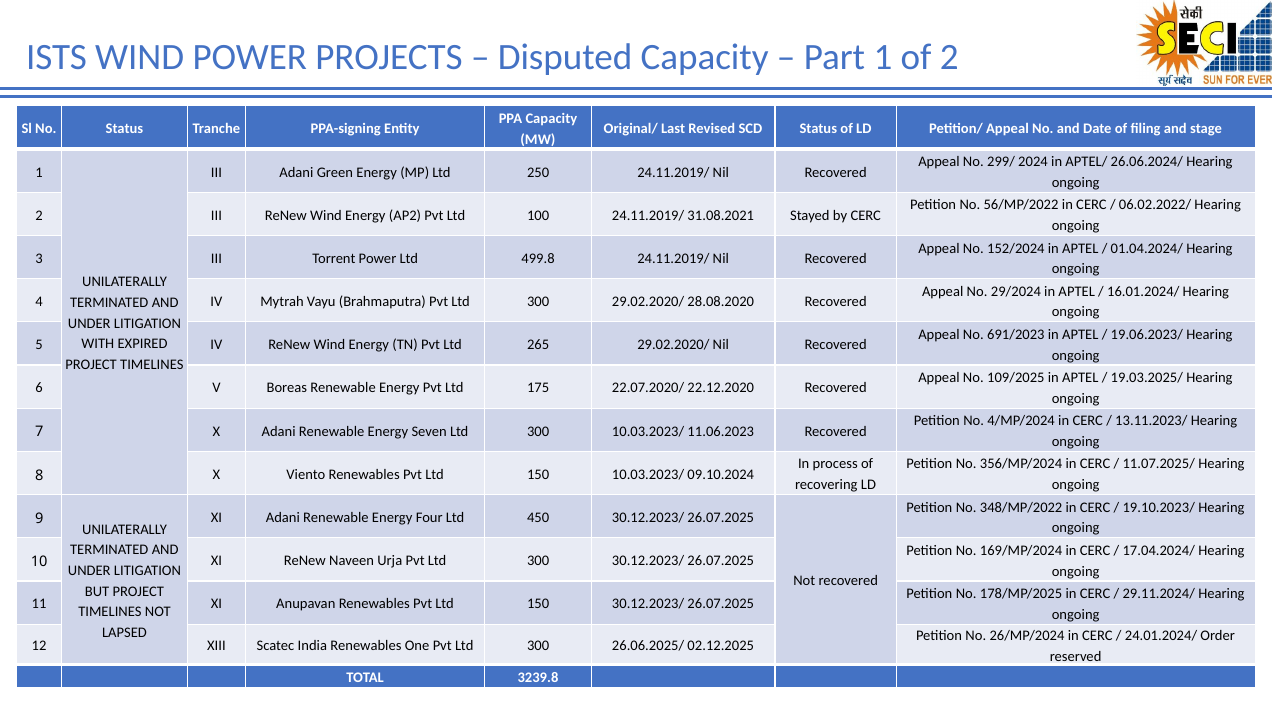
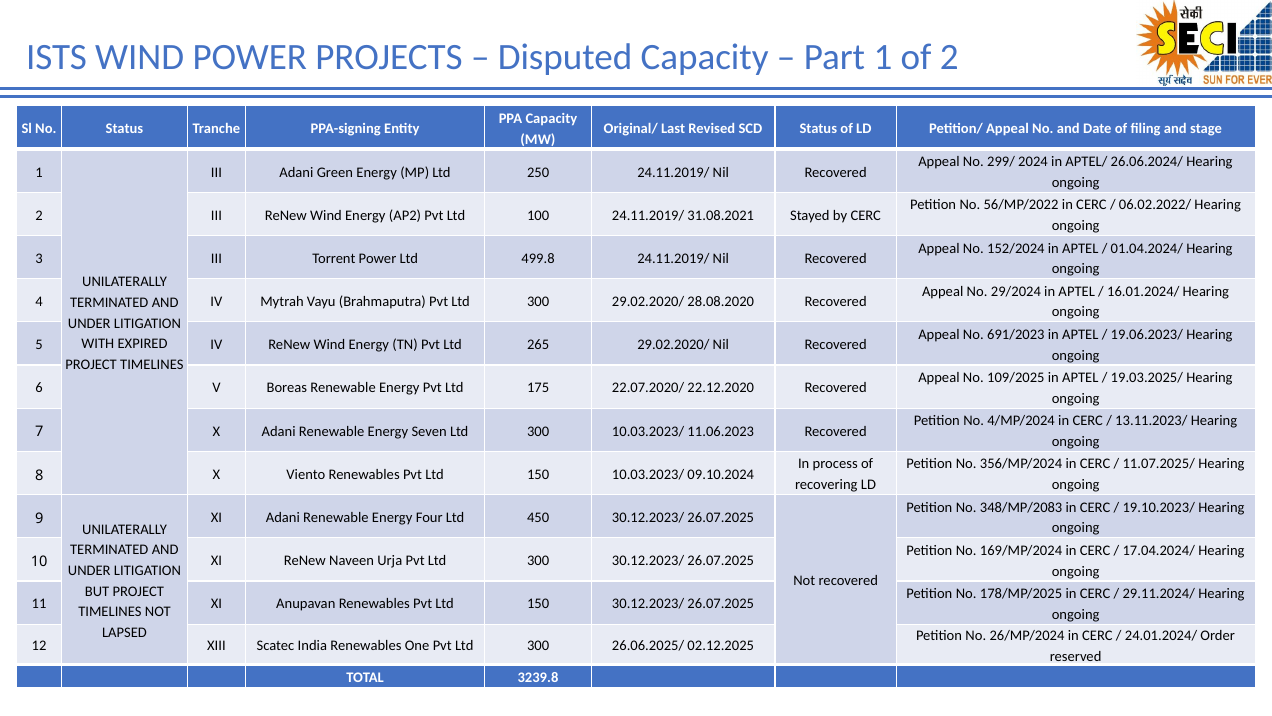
348/MP/2022: 348/MP/2022 -> 348/MP/2083 (1021, 507)
